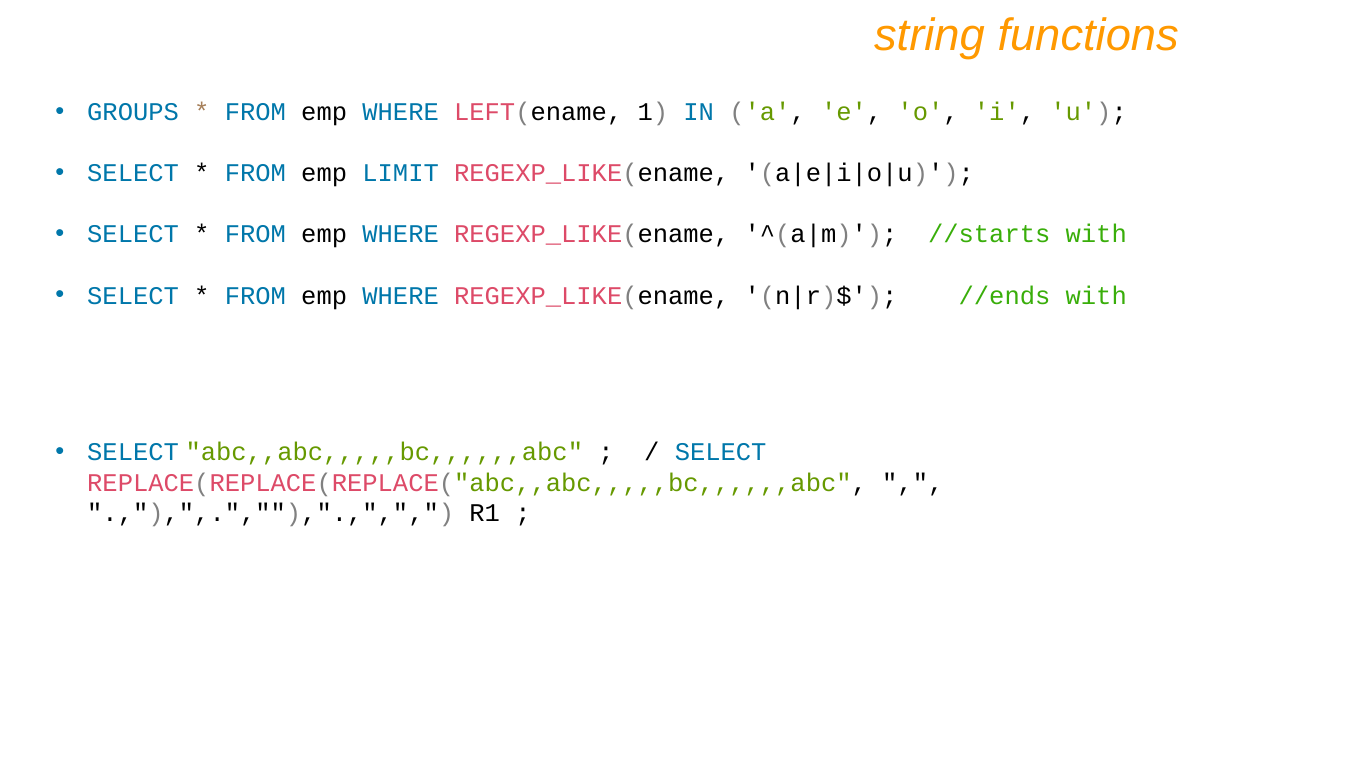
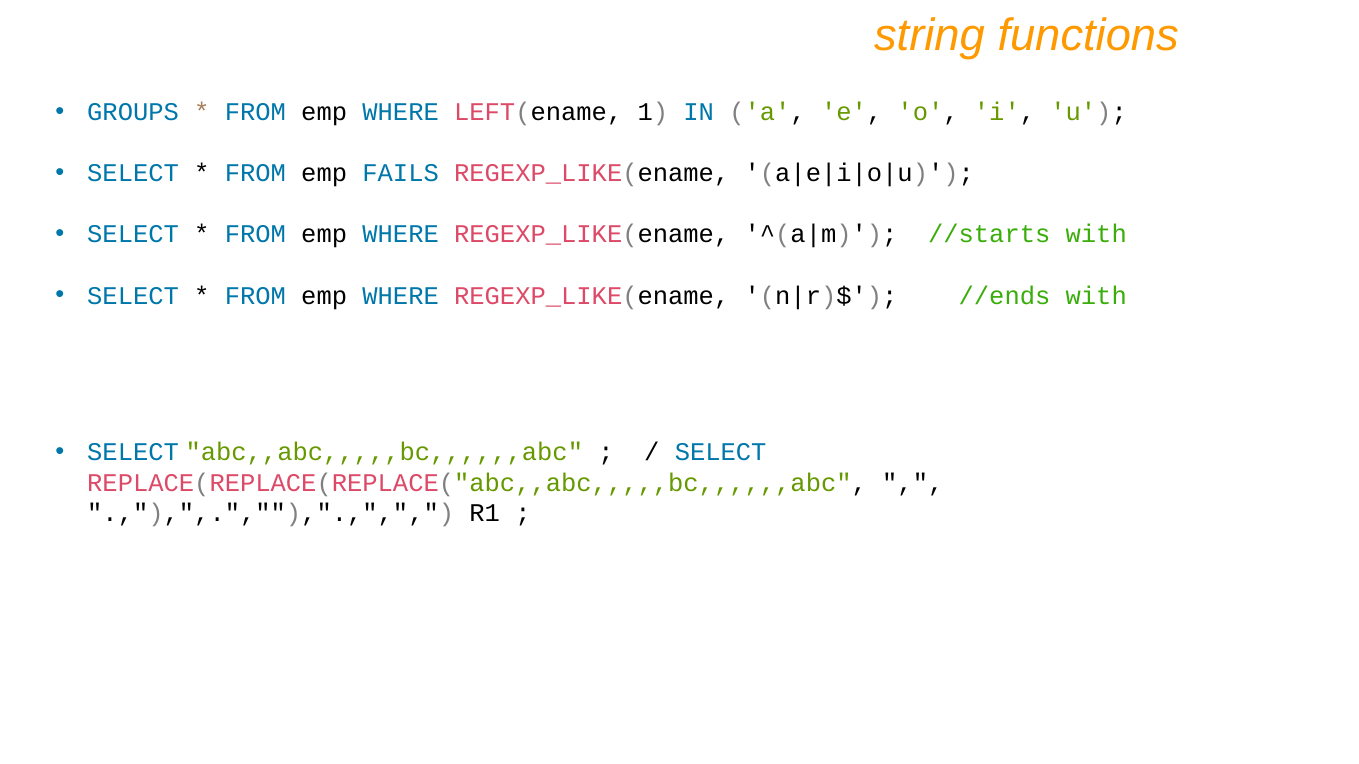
LIMIT: LIMIT -> FAILS (401, 174)
